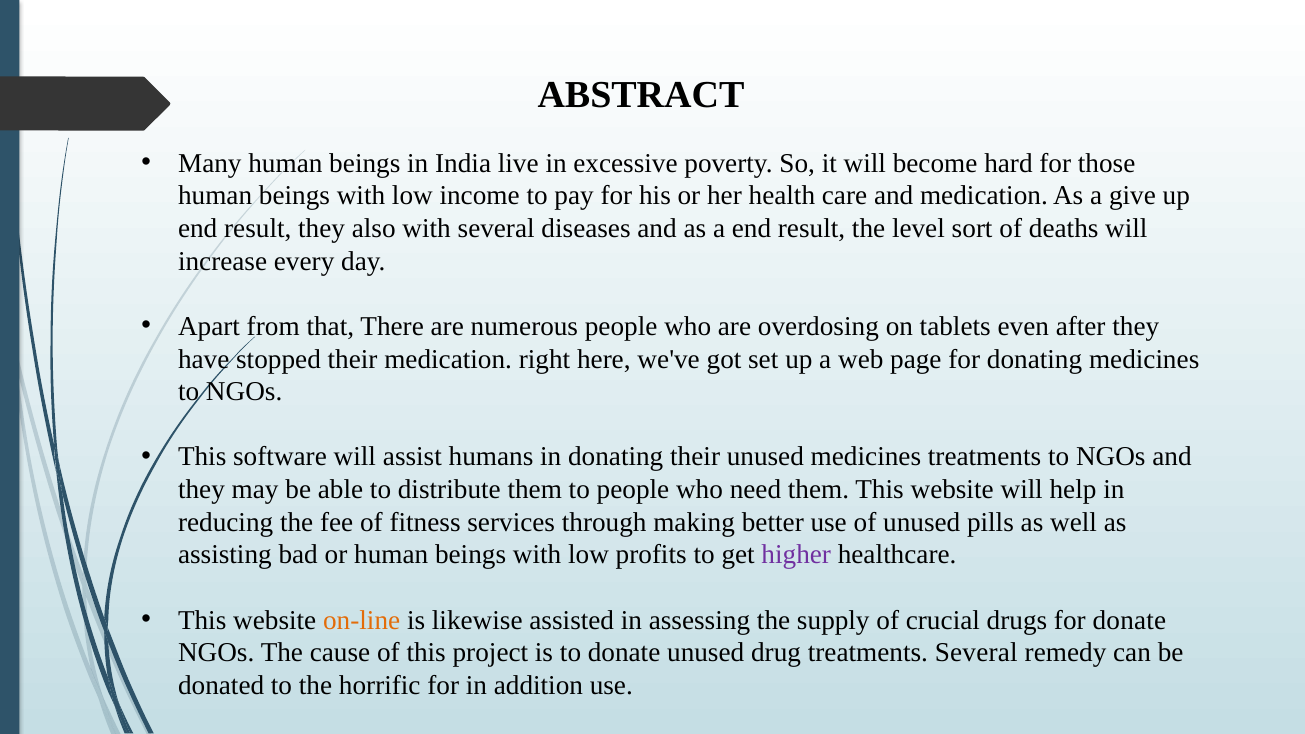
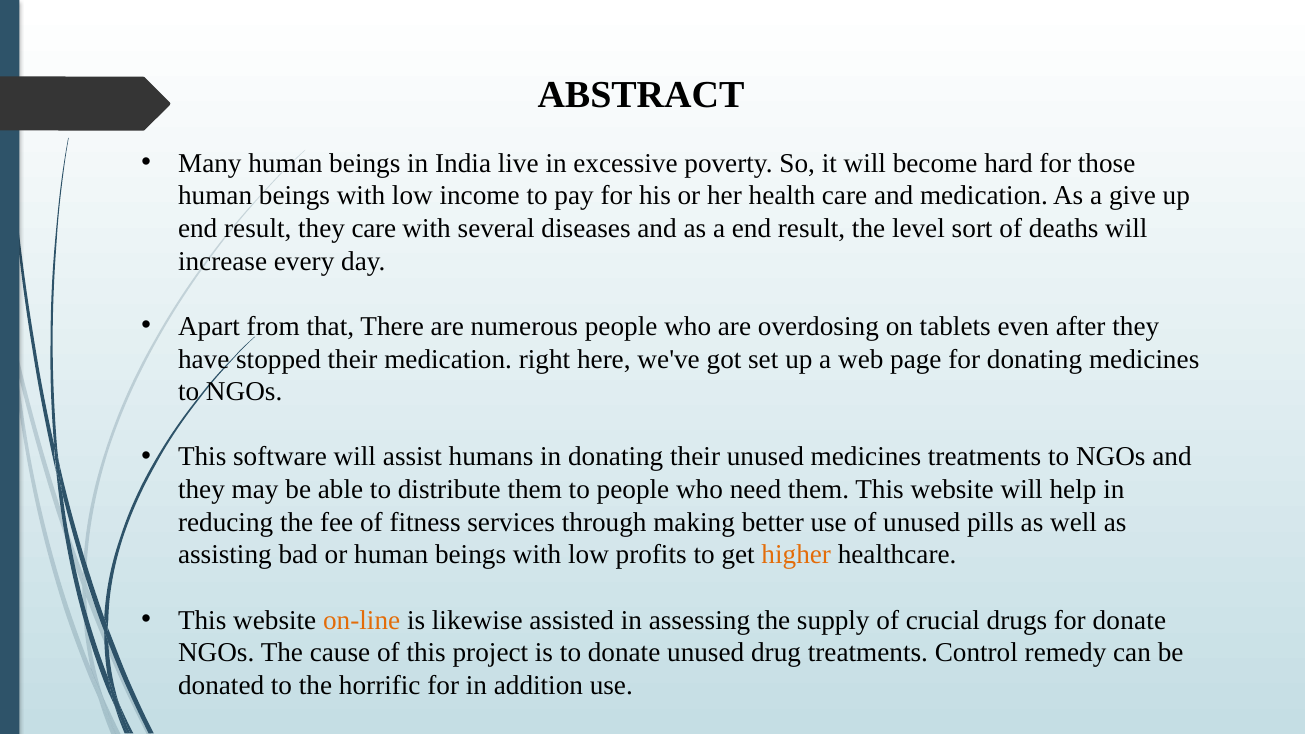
they also: also -> care (374, 229)
higher colour: purple -> orange (796, 555)
treatments Several: Several -> Control (976, 653)
